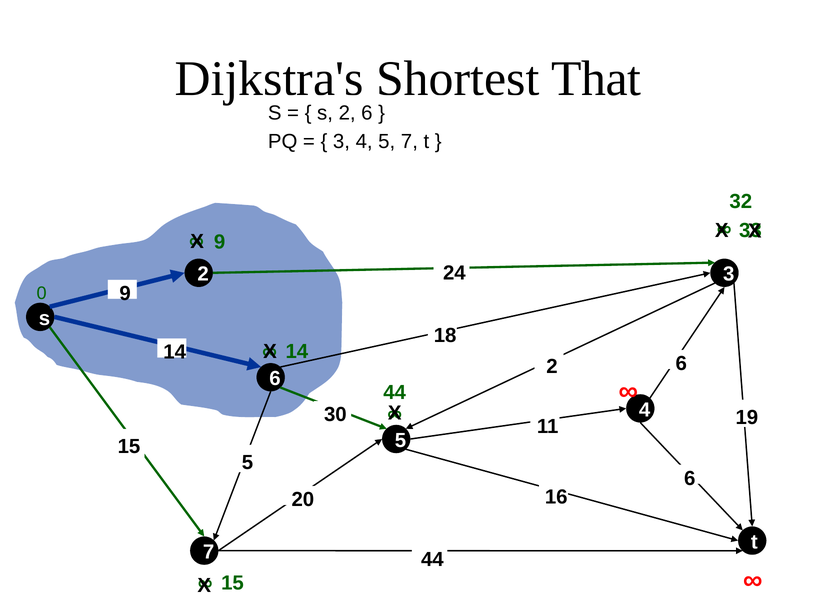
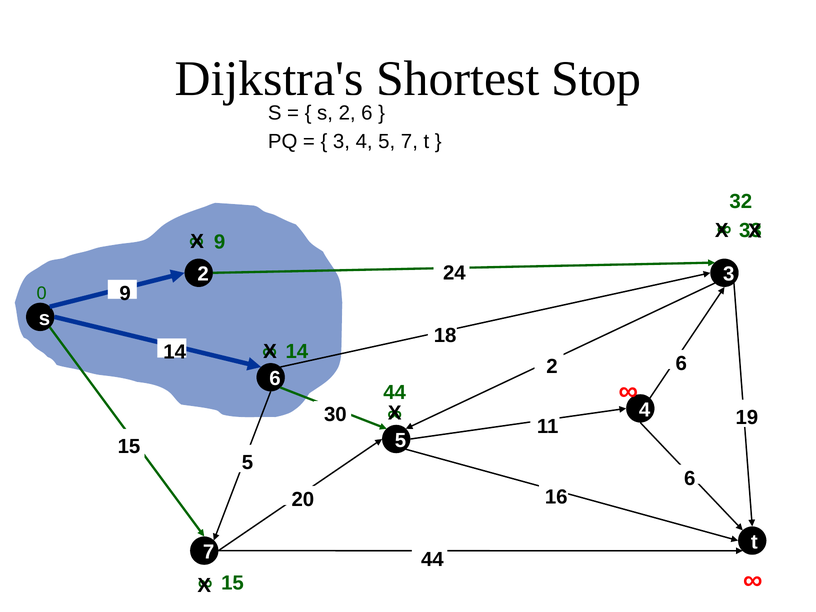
That: That -> Stop (596, 79)
